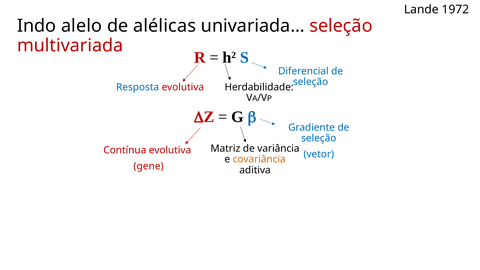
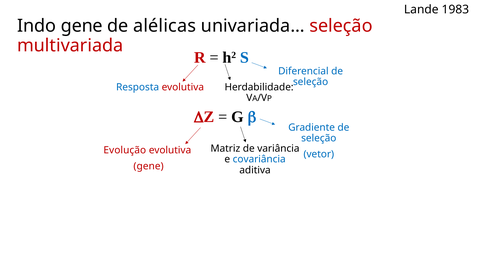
1972: 1972 -> 1983 (455, 9)
Indo alelo: alelo -> gene (82, 26)
Contínua: Contínua -> Evolução (125, 150)
covariância colour: orange -> blue (259, 159)
